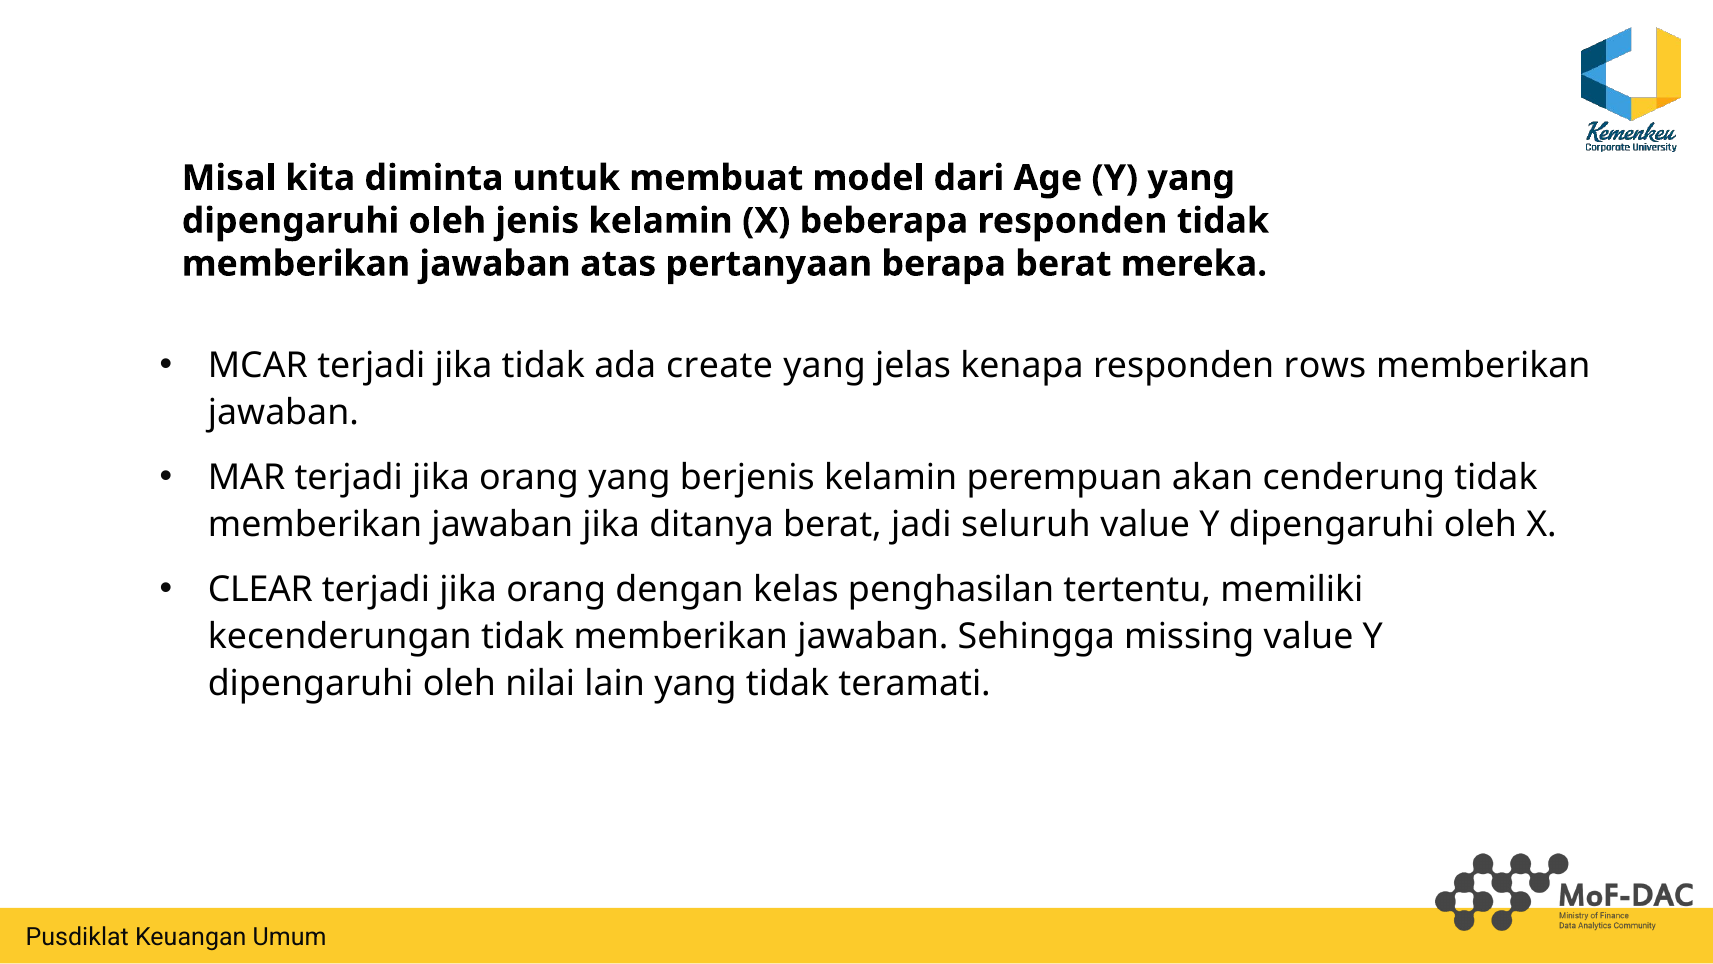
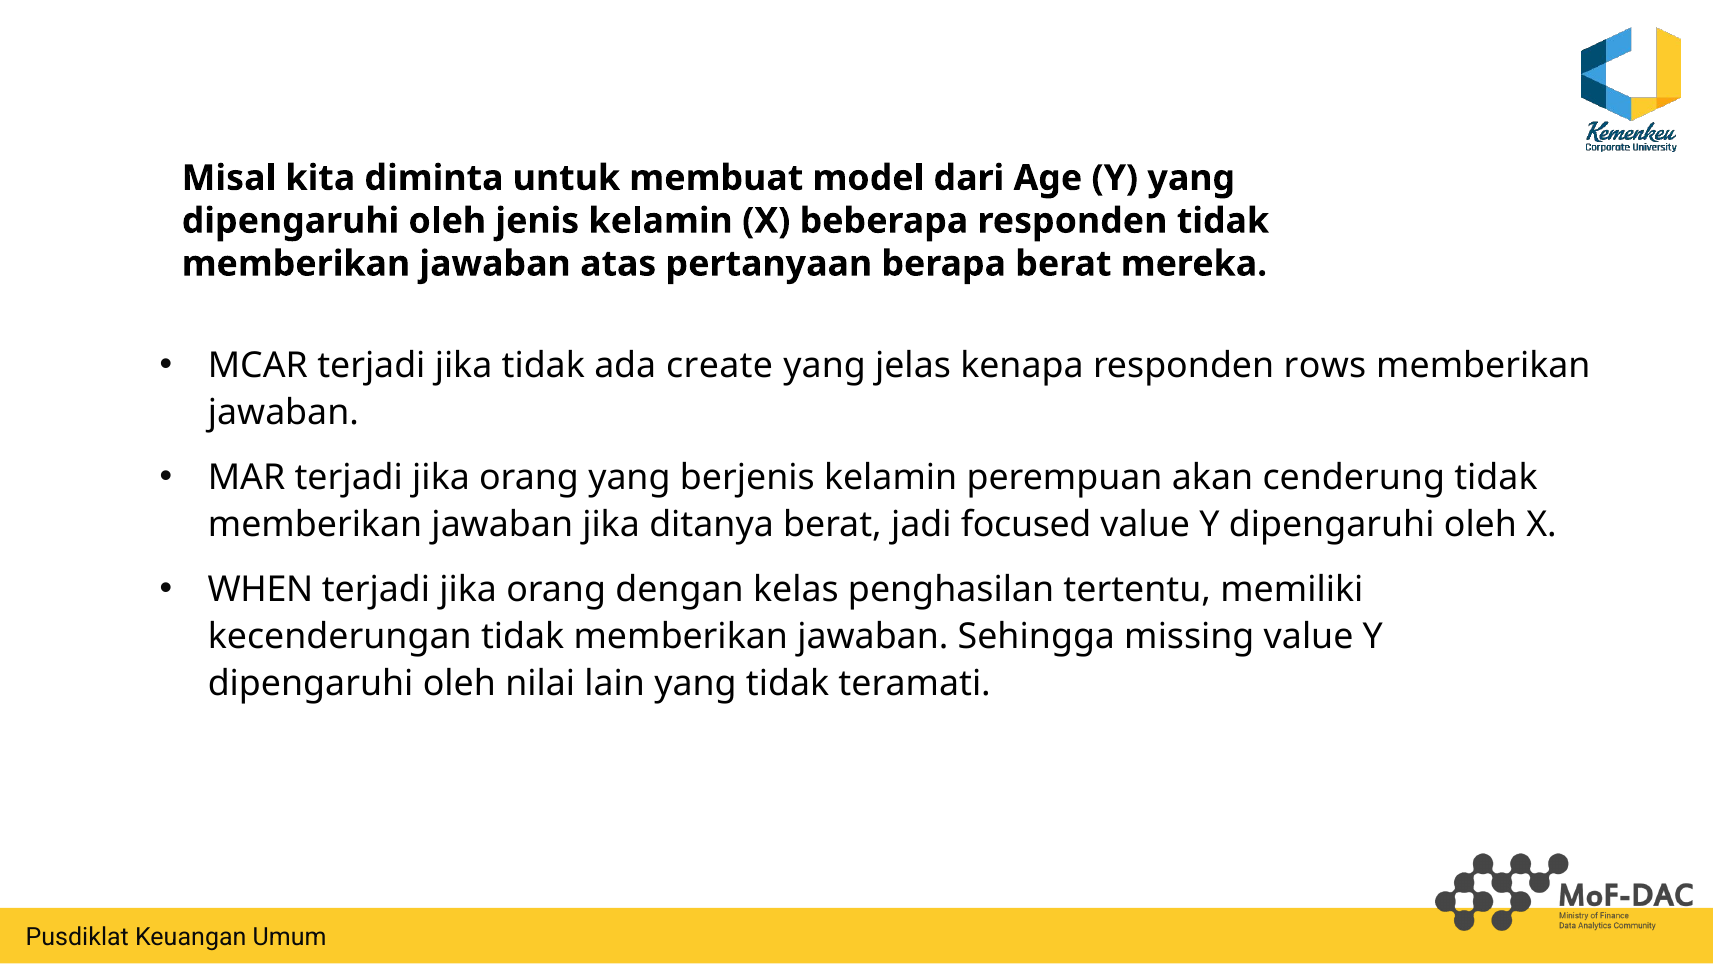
seluruh: seluruh -> focused (1026, 524)
CLEAR: CLEAR -> WHEN (260, 589)
